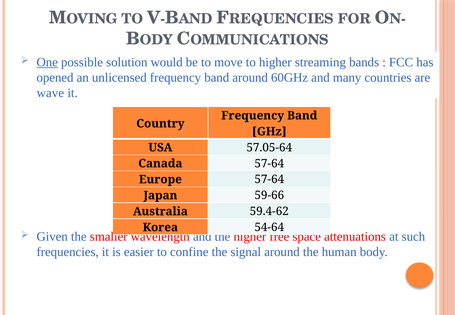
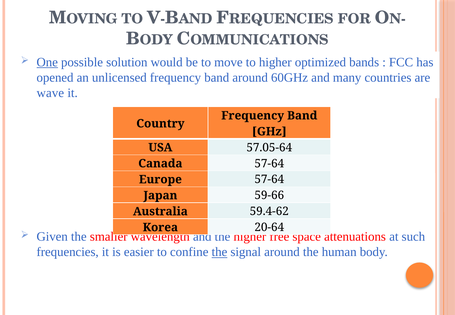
streaming: streaming -> optimized (320, 62)
54-64: 54-64 -> 20-64 (269, 227)
the underline: none -> present (219, 252)
